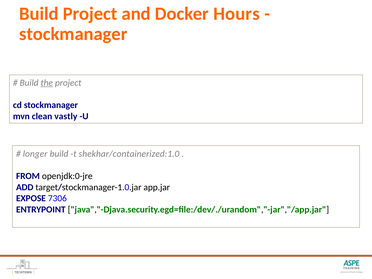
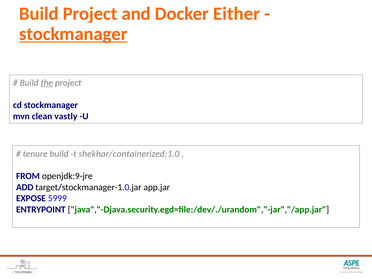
Hours: Hours -> Either (236, 14)
stockmanager underline: none -> present (73, 34)
longer: longer -> tenure (35, 154)
openjdk:0-jre: openjdk:0-jre -> openjdk:9-jre (67, 176)
7306: 7306 -> 5999 (57, 198)
